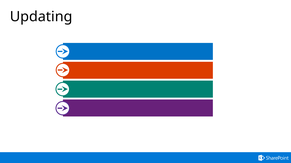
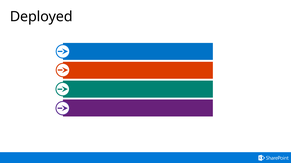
Updating: Updating -> Deployed (41, 17)
